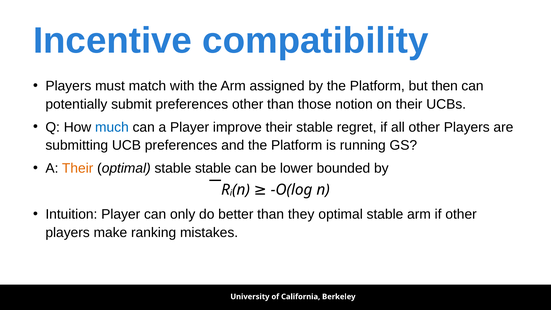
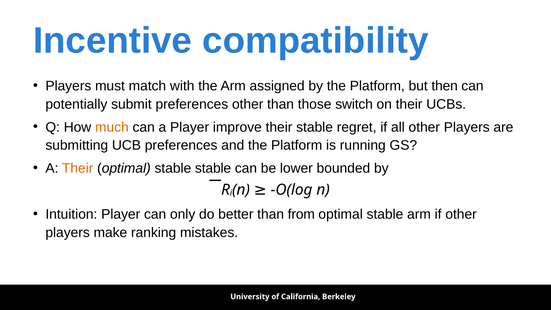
notion: notion -> switch (354, 104)
much colour: blue -> orange (112, 127)
they: they -> from (301, 214)
